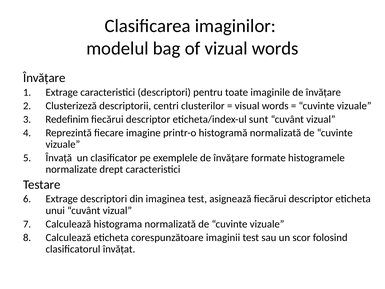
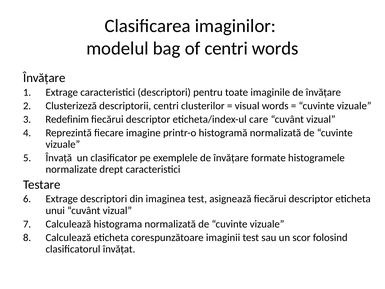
of vizual: vizual -> centri (226, 48)
sunt: sunt -> care (259, 119)
